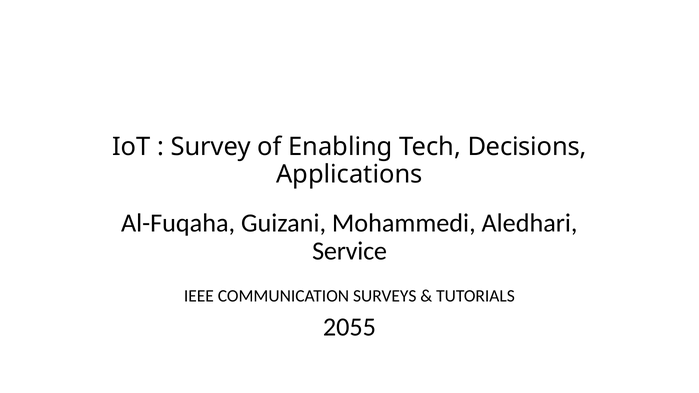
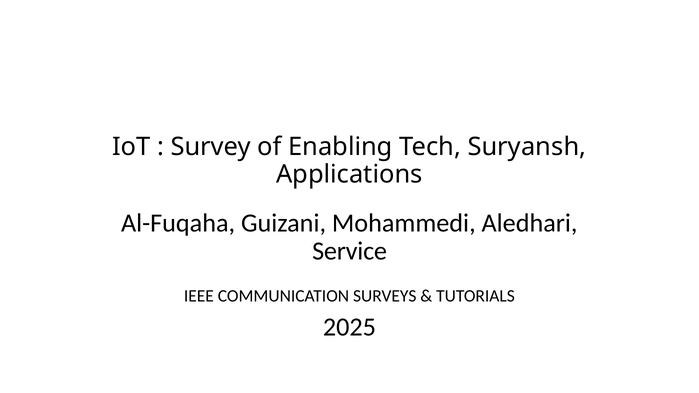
Decisions: Decisions -> Suryansh (527, 147)
2055: 2055 -> 2025 (349, 327)
